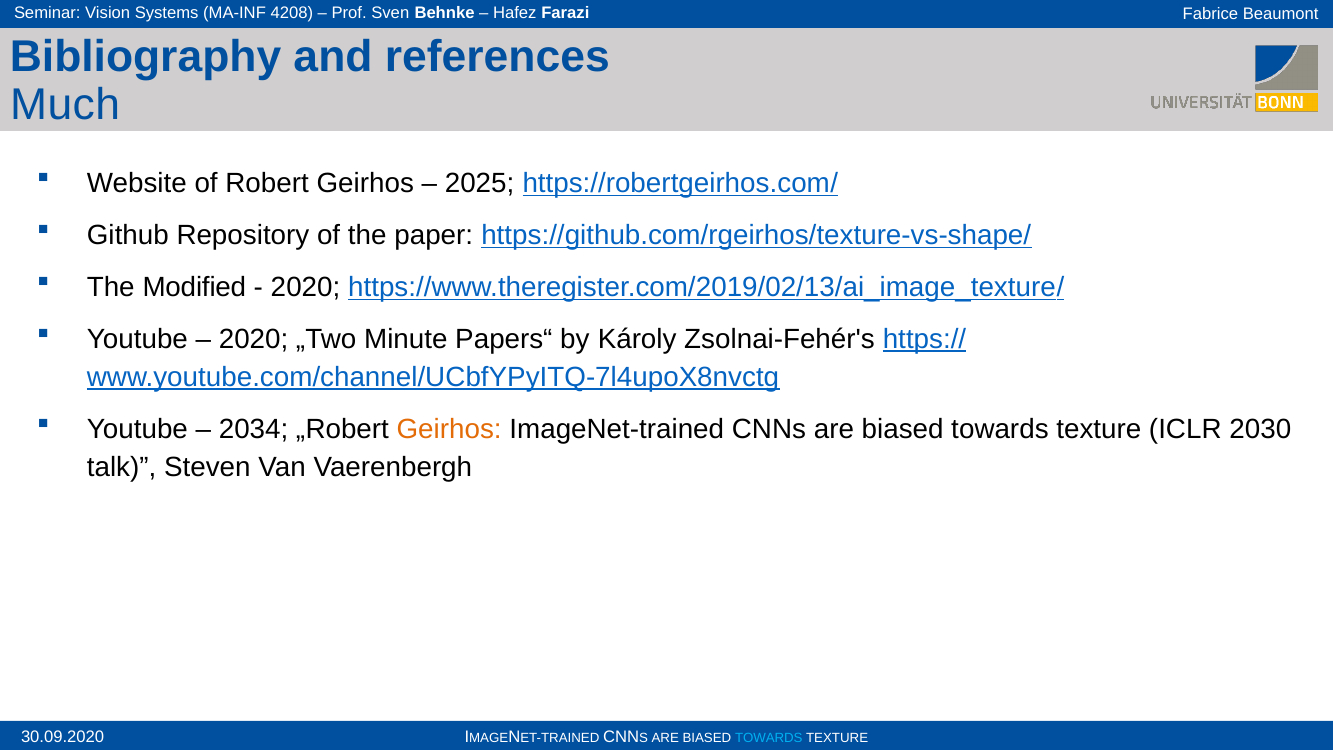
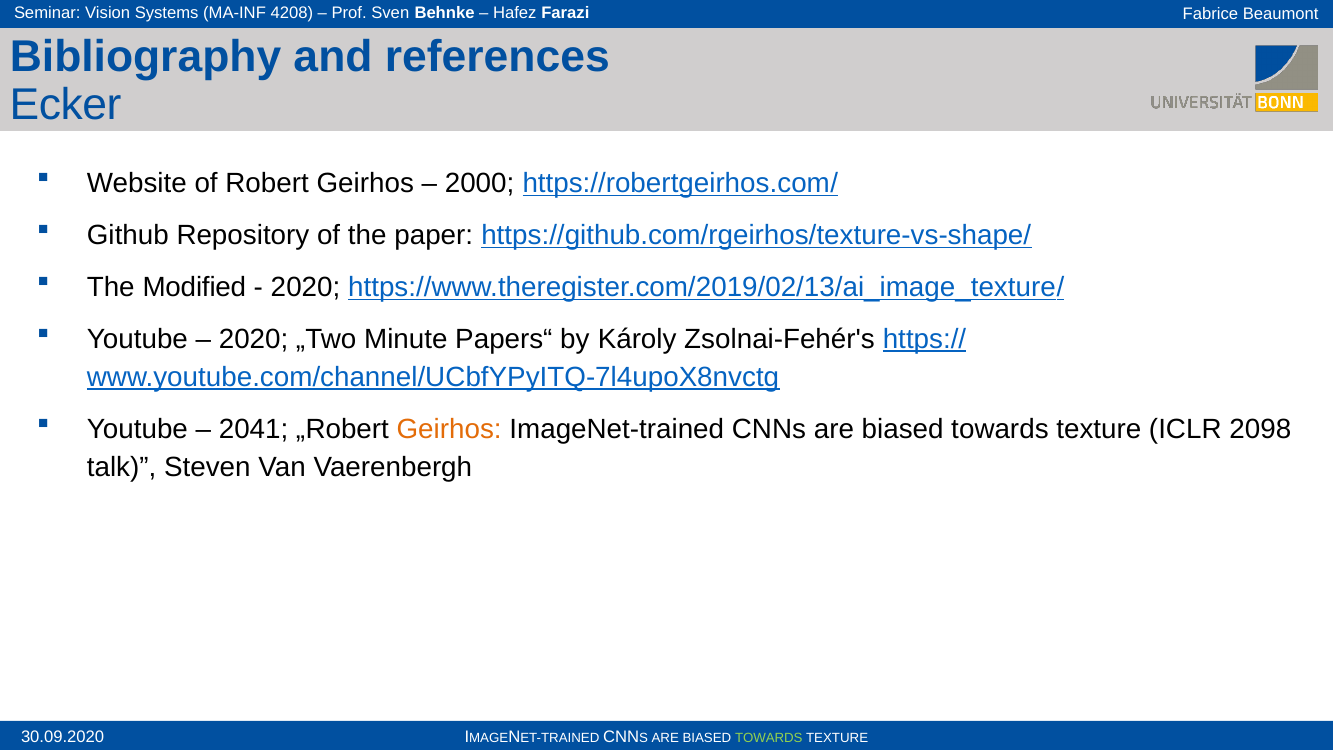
Much: Much -> Ecker (66, 105)
2025: 2025 -> 2000 (480, 183)
2034: 2034 -> 2041 (254, 429)
2030: 2030 -> 2098 (1260, 429)
TOWARDS colour: light blue -> light green (769, 738)
